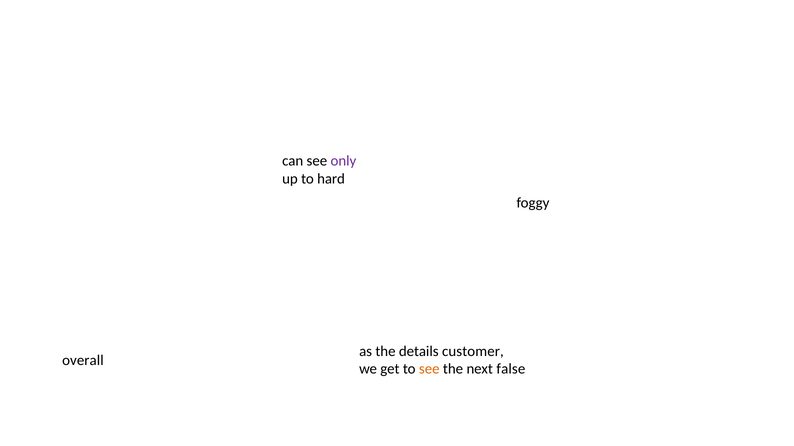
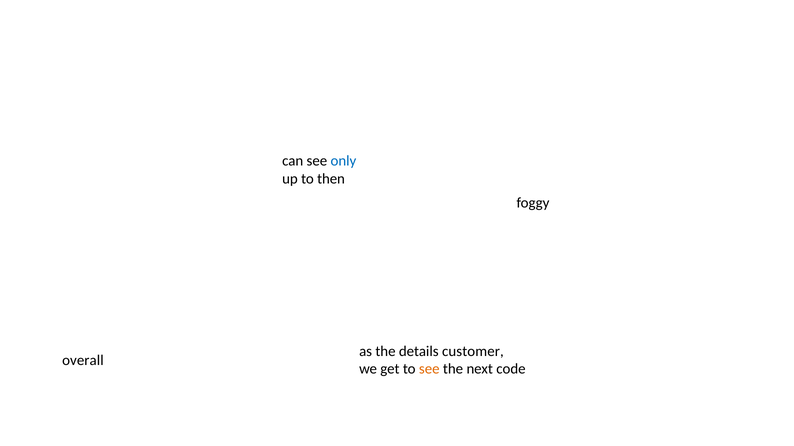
only colour: purple -> blue (343, 161)
hard: hard -> then (331, 179)
false: false -> code (511, 369)
